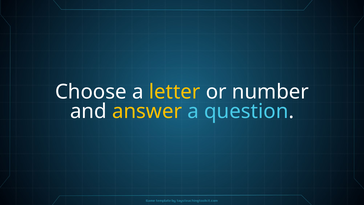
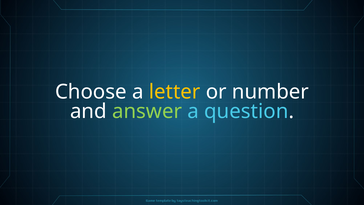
answer colour: yellow -> light green (147, 111)
